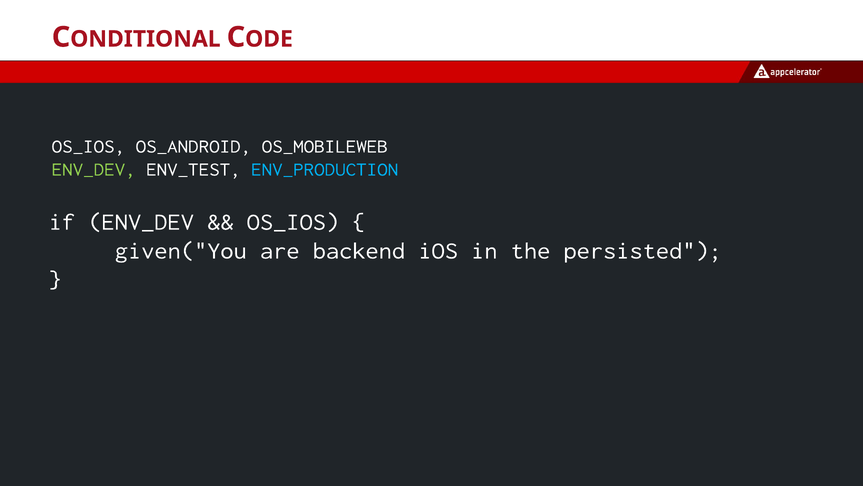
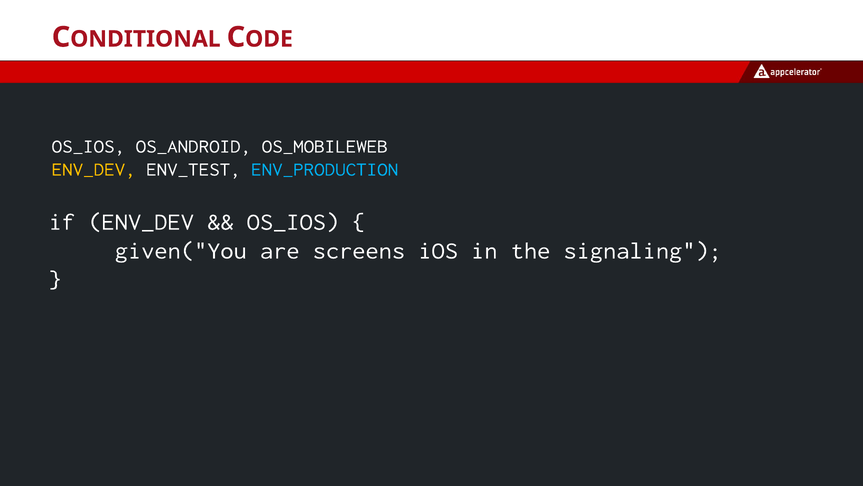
ENV_DEV colour: light green -> yellow (94, 169)
backend: backend -> screens (359, 250)
persisted: persisted -> signaling (643, 250)
